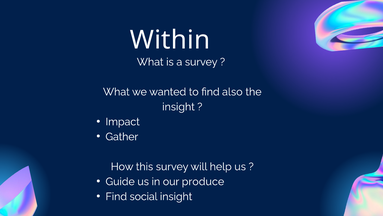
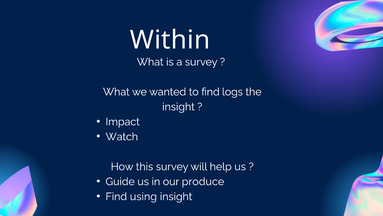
also: also -> logs (232, 92)
Gather: Gather -> Watch (122, 136)
social: social -> using (143, 196)
